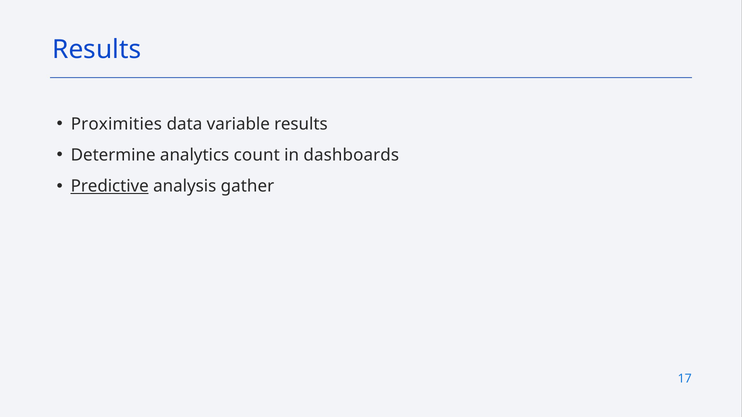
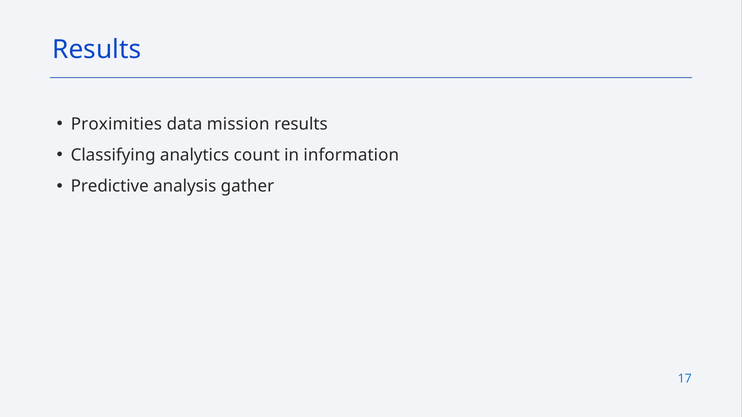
variable: variable -> mission (238, 124)
Determine: Determine -> Classifying (113, 155)
dashboards: dashboards -> information (351, 155)
Predictive underline: present -> none (110, 187)
